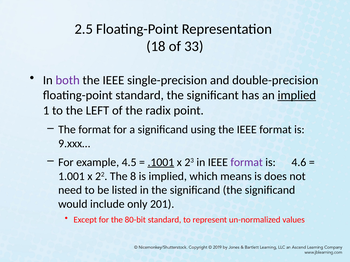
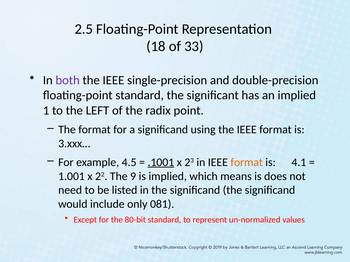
implied underline: present -> none (297, 95)
9.xxx…: 9.xxx… -> 3.xxx… (74, 144)
format colour: purple -> orange (247, 163)
4.6: 4.6 -> 4.1 (299, 163)
8: 8 -> 9 (133, 177)
201: 201 -> 081 (162, 205)
